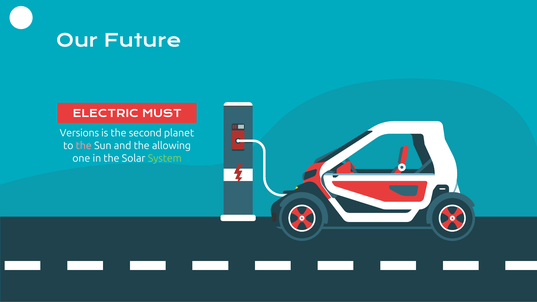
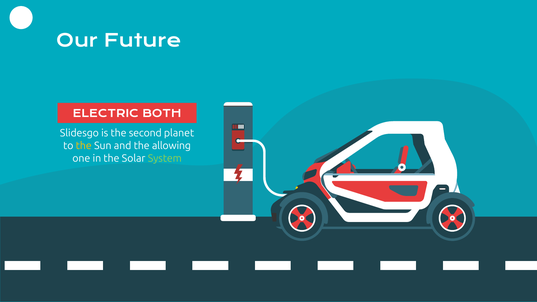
MUST: MUST -> BOTH (162, 114)
Versions: Versions -> Slidesgo (79, 133)
the colour: pink -> yellow (84, 146)
